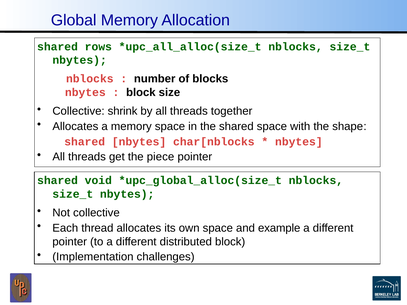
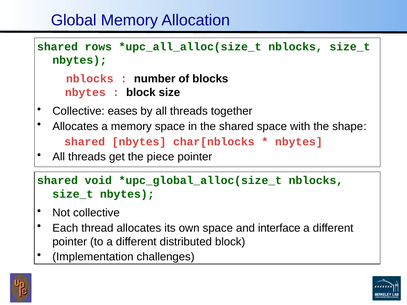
shrink: shrink -> eases (123, 111)
example: example -> interface (279, 228)
